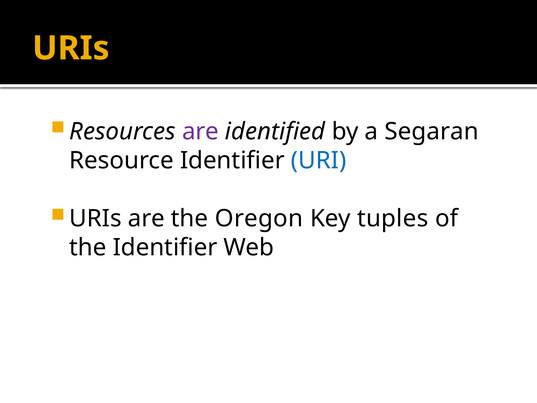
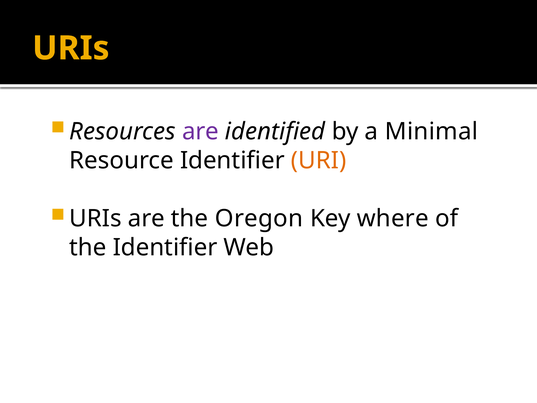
Segaran: Segaran -> Minimal (432, 131)
URI colour: blue -> orange (319, 160)
tuples: tuples -> where (393, 218)
